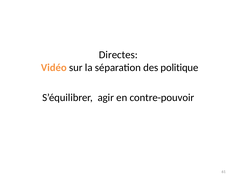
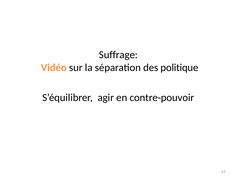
Directes: Directes -> Suffrage (118, 55)
